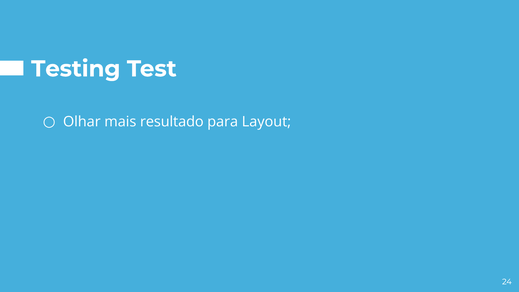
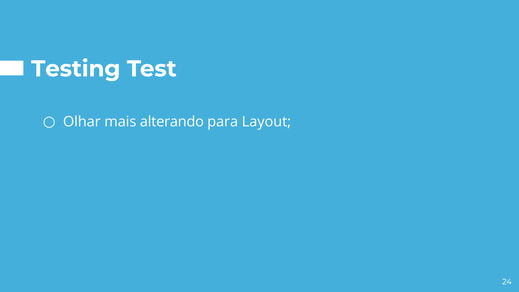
resultado: resultado -> alterando (172, 122)
